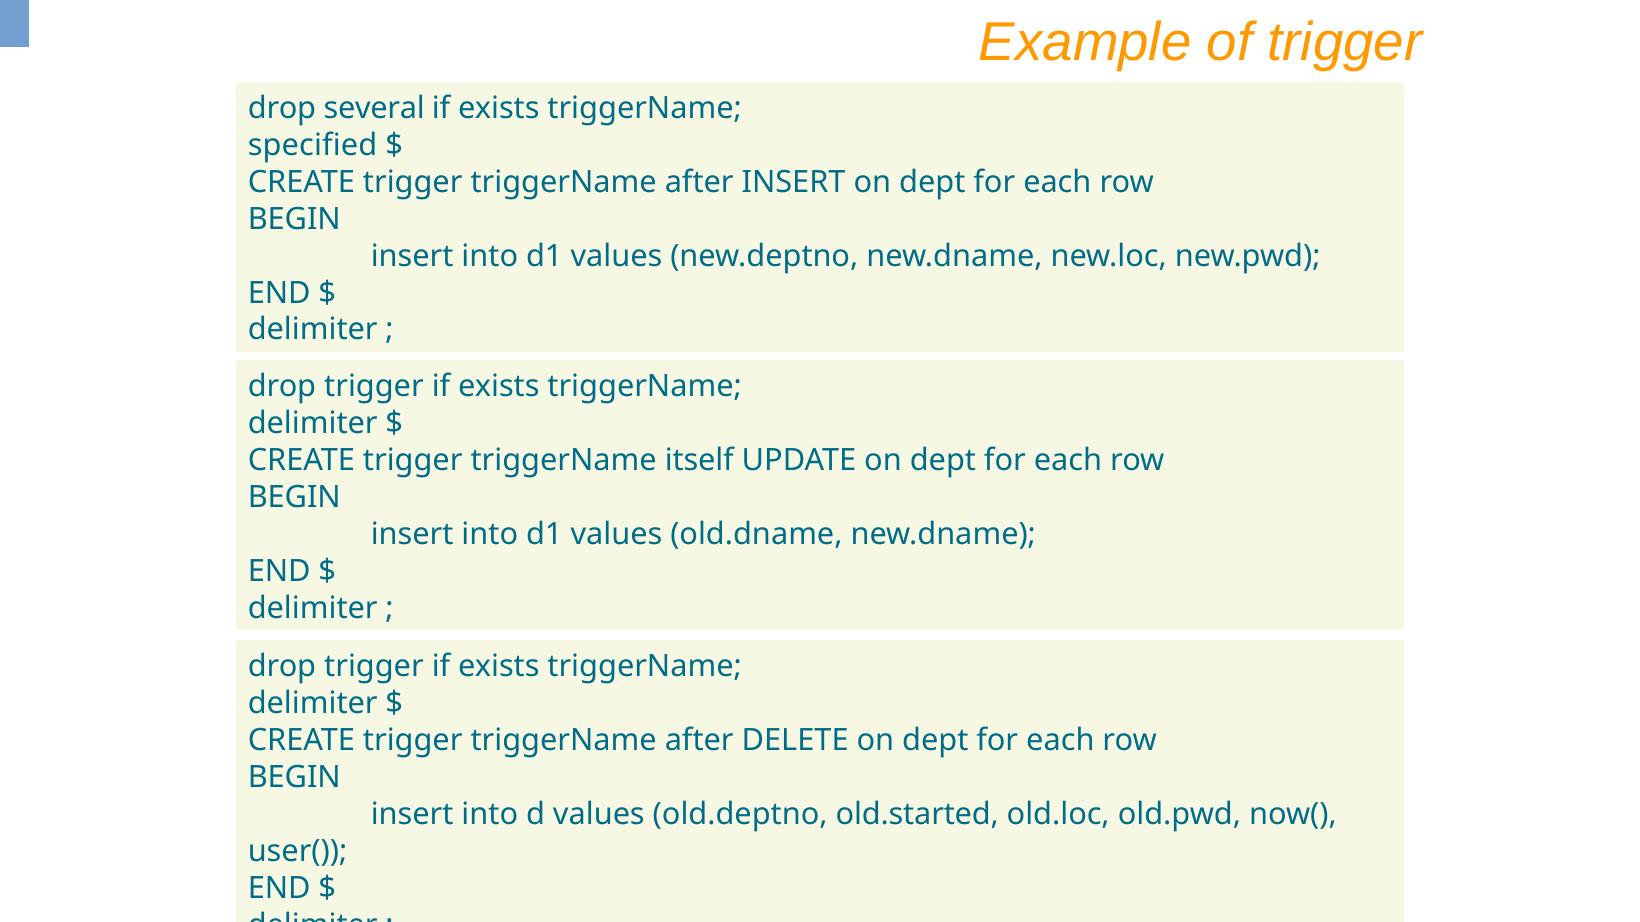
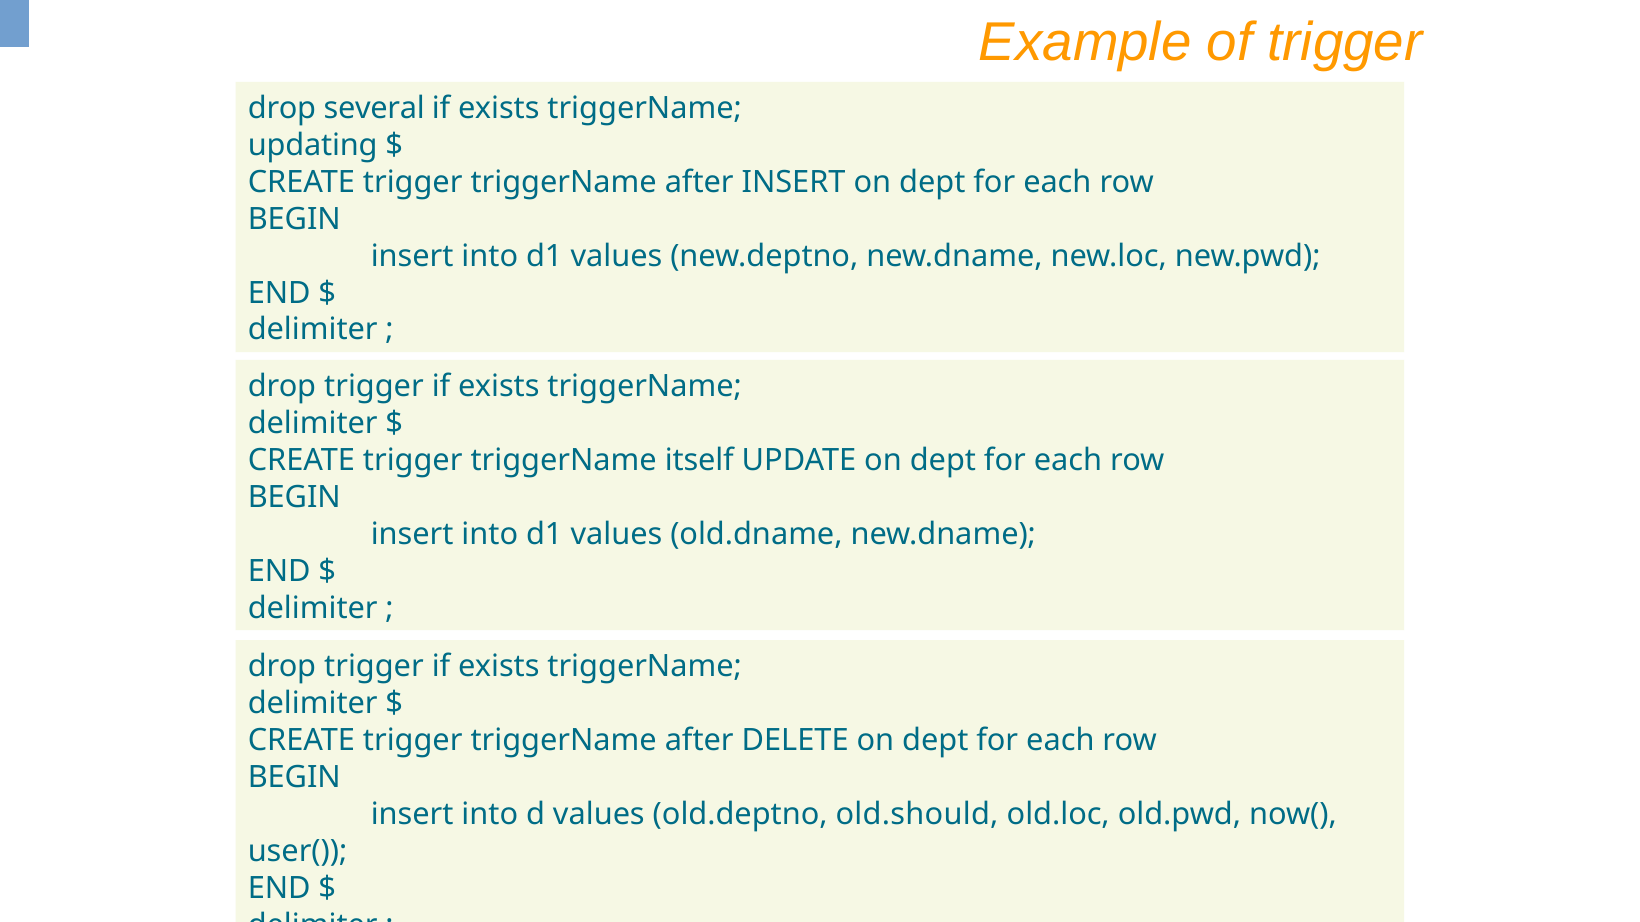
specified: specified -> updating (313, 145)
old.started: old.started -> old.should (917, 815)
